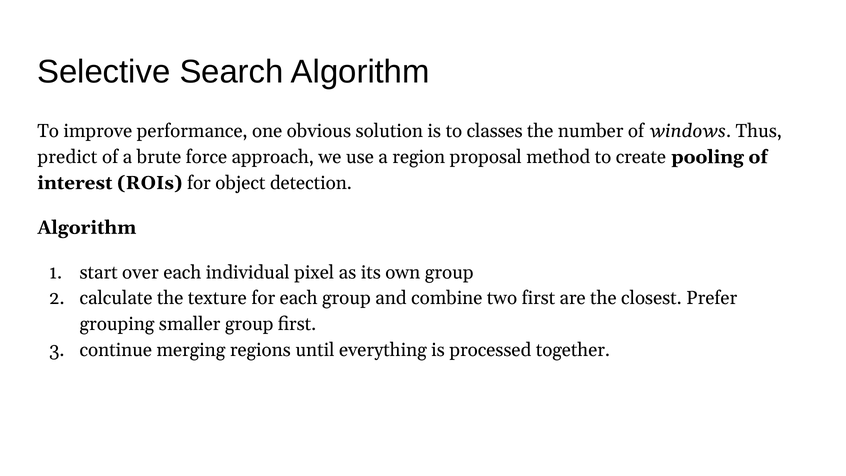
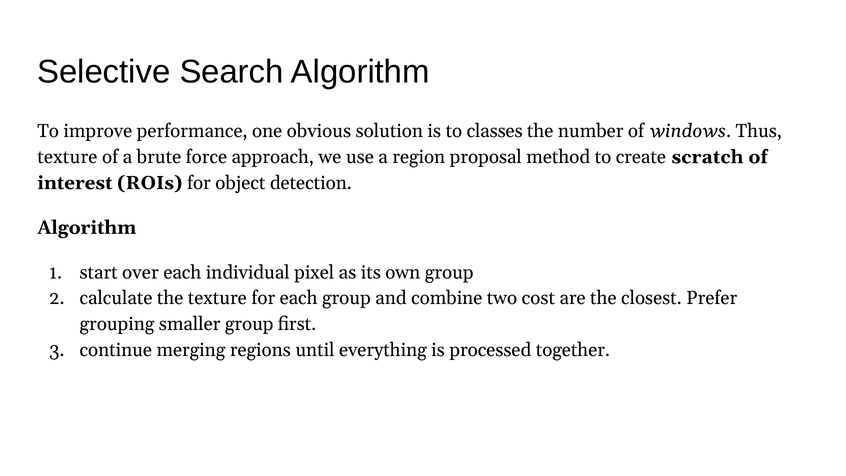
predict: predict -> texture (67, 157)
pooling: pooling -> scratch (707, 157)
two first: first -> cost (538, 298)
